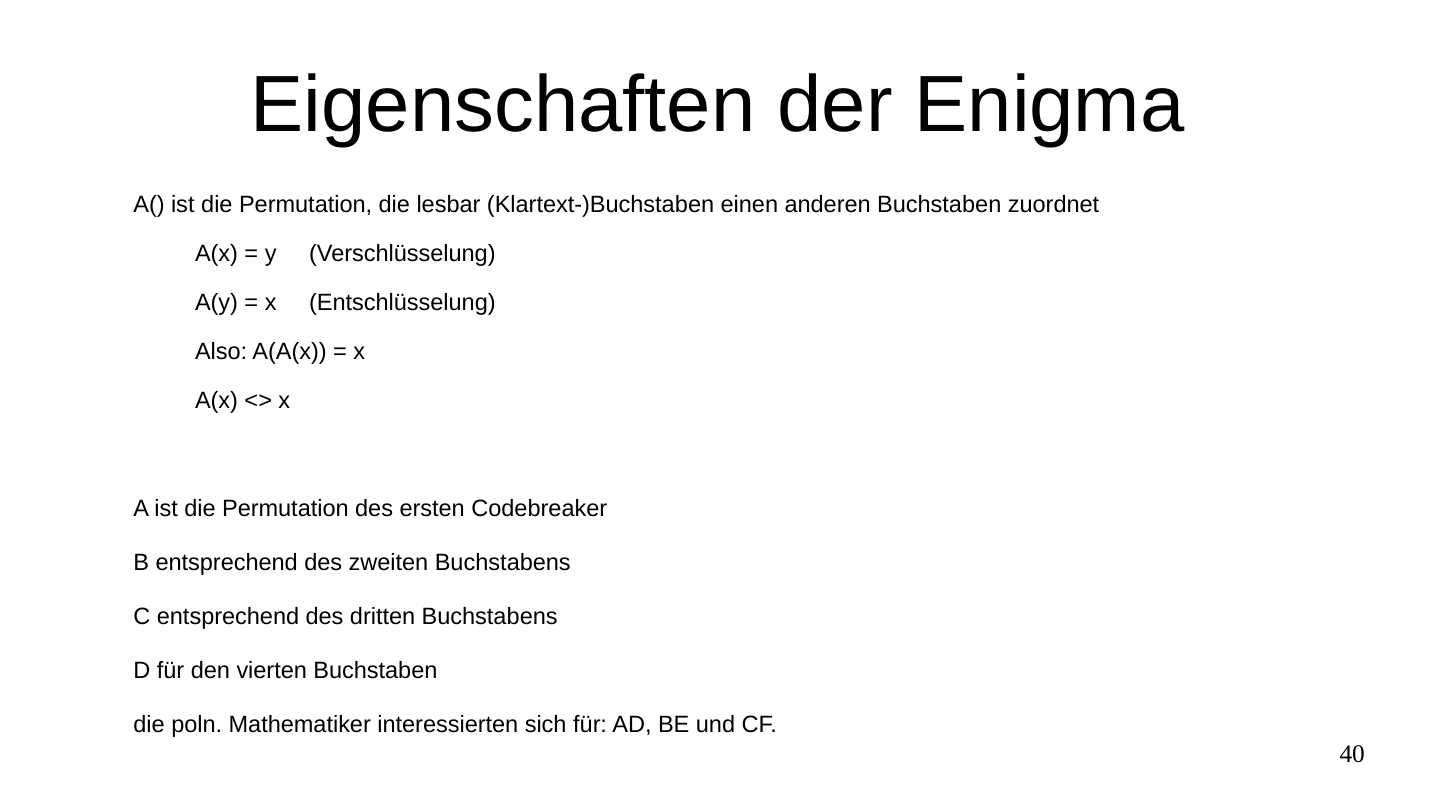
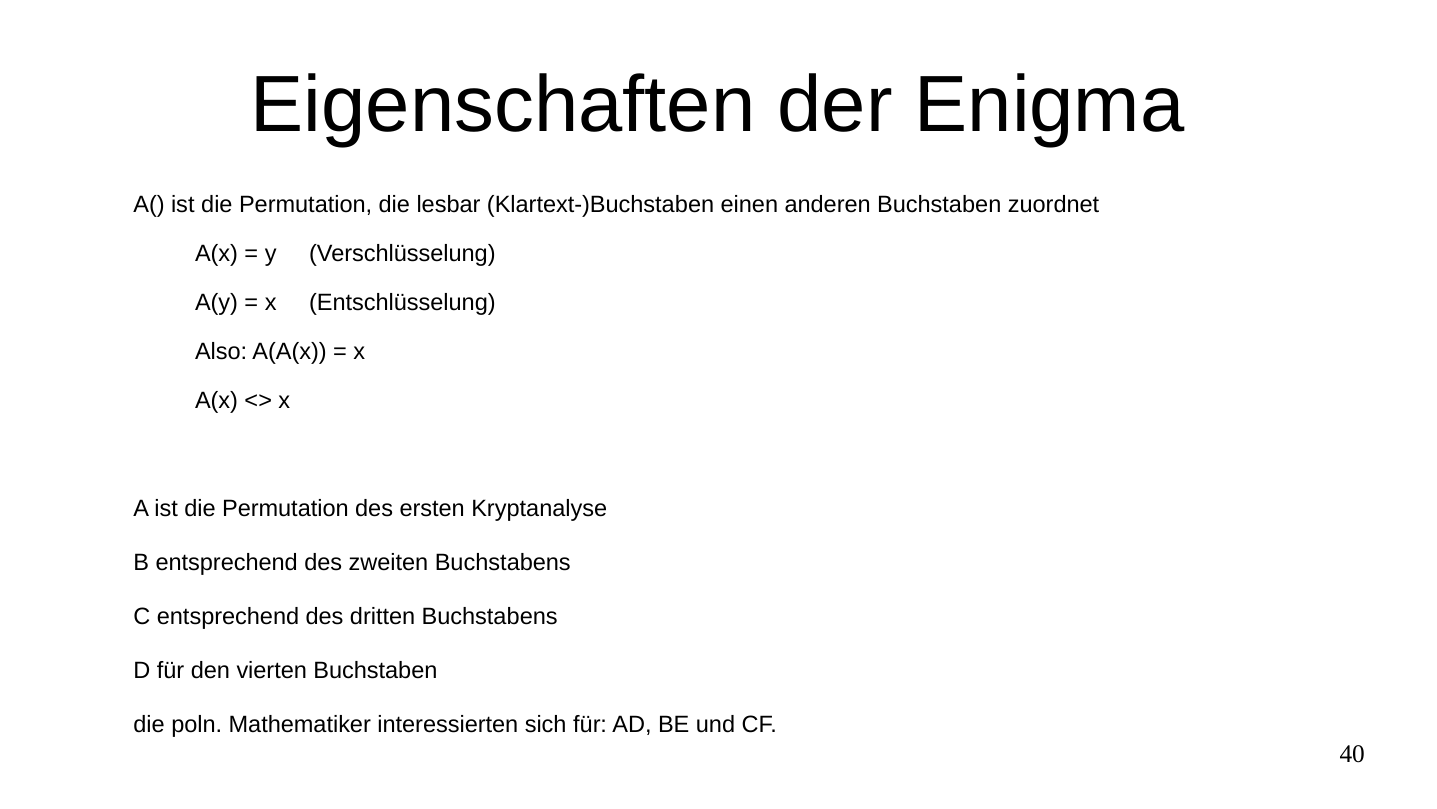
Codebreaker: Codebreaker -> Kryptanalyse (539, 508)
